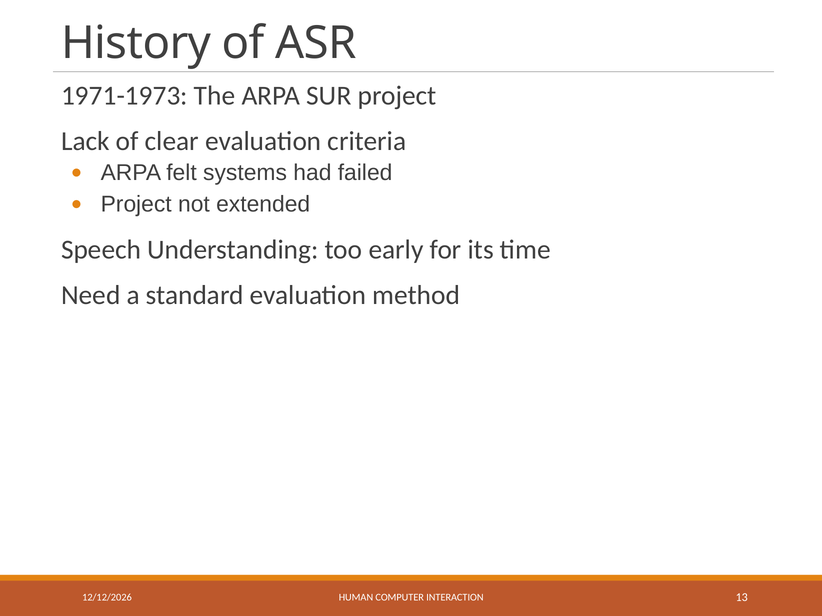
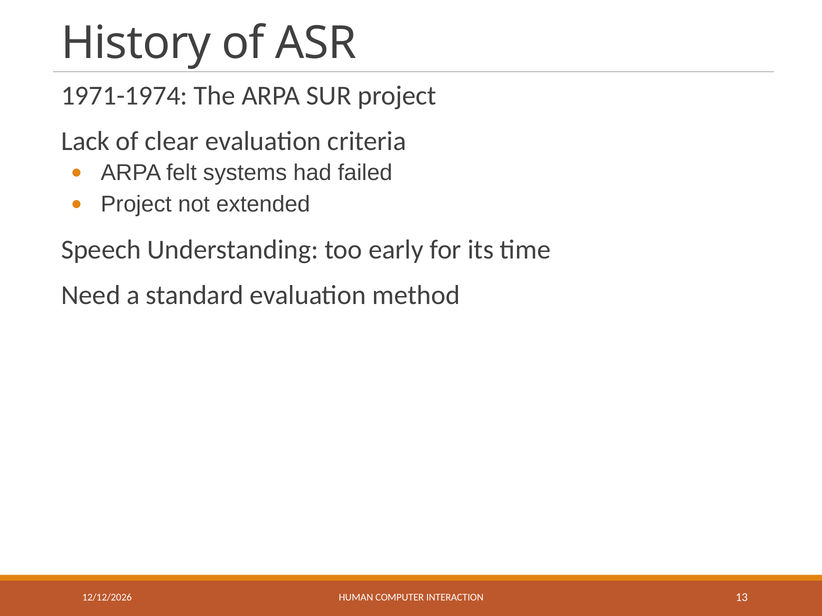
1971-1973: 1971-1973 -> 1971-1974 (124, 96)
